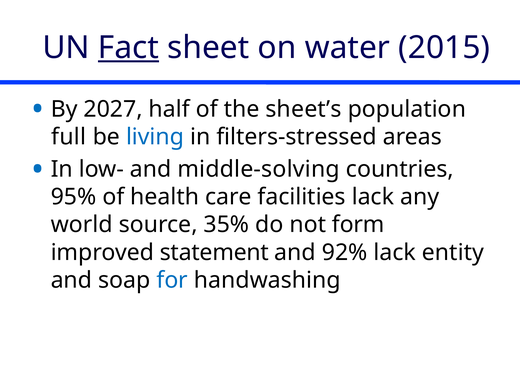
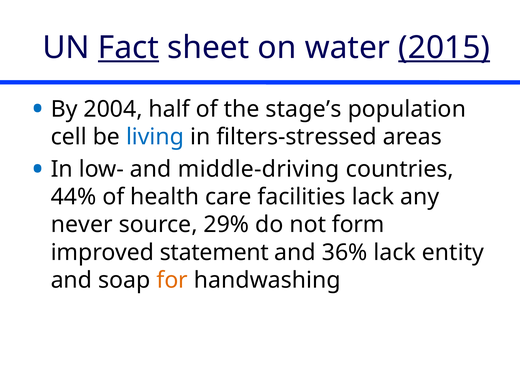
2015 underline: none -> present (444, 48)
2027: 2027 -> 2004 (113, 109)
sheet’s: sheet’s -> stage’s (303, 109)
full: full -> cell (69, 137)
middle-solving: middle-solving -> middle-driving (259, 169)
95%: 95% -> 44% (74, 197)
world: world -> never (82, 225)
35%: 35% -> 29% (226, 225)
92%: 92% -> 36% (345, 252)
for colour: blue -> orange (172, 280)
